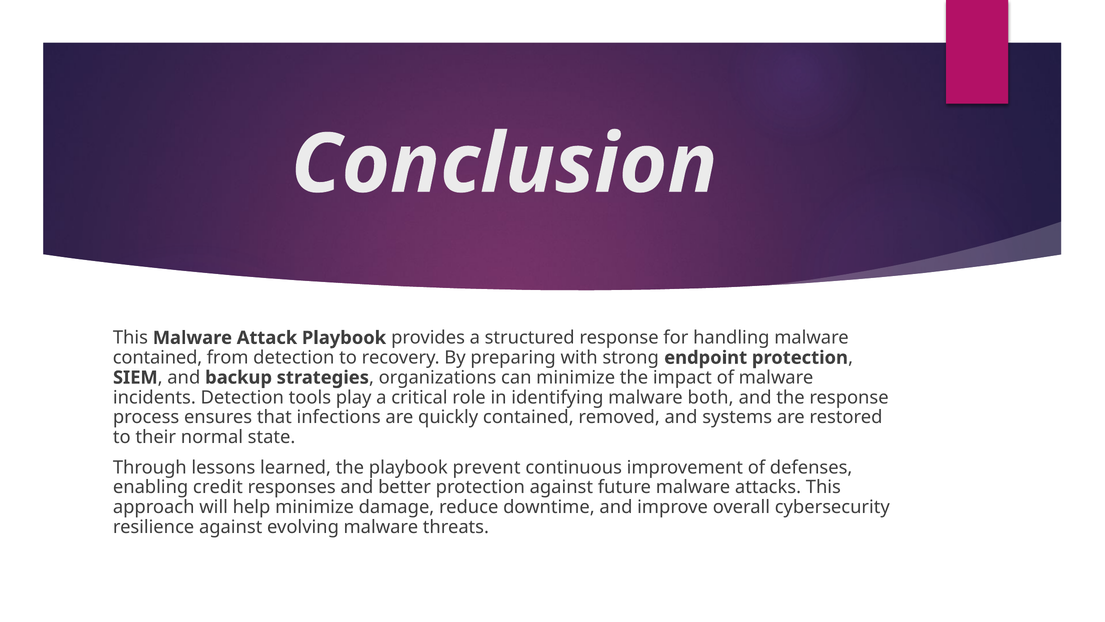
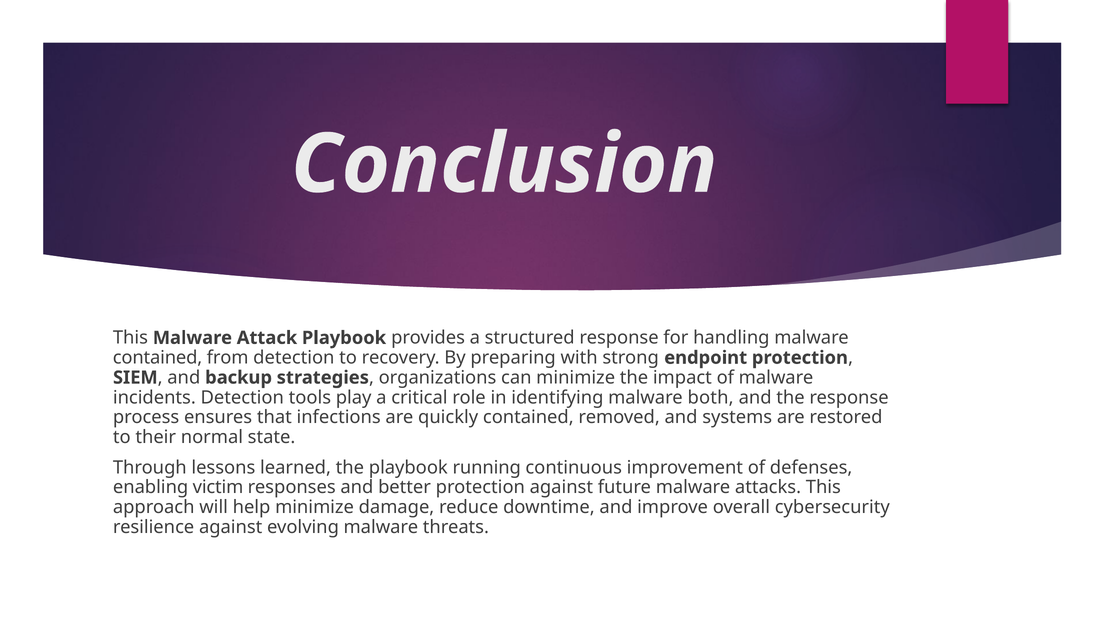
prevent: prevent -> running (487, 467)
credit: credit -> victim (218, 487)
